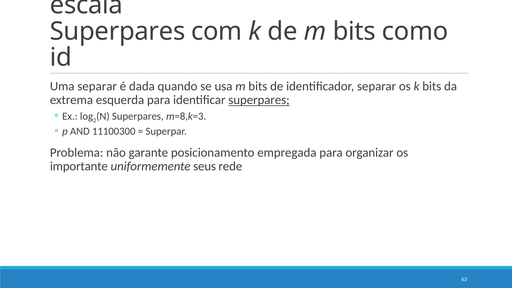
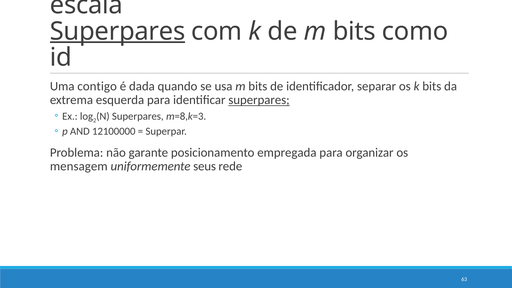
Superpares underline: none -> present (118, 31)
Uma separar: separar -> contigo (97, 86)
11100300: 11100300 -> 12100000 (114, 131)
importante: importante -> mensagem (79, 166)
